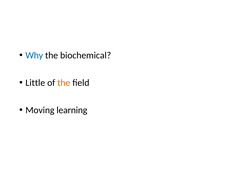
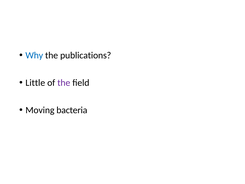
biochemical: biochemical -> publications (86, 55)
the colour: orange -> purple (64, 83)
learning: learning -> bacteria (72, 110)
